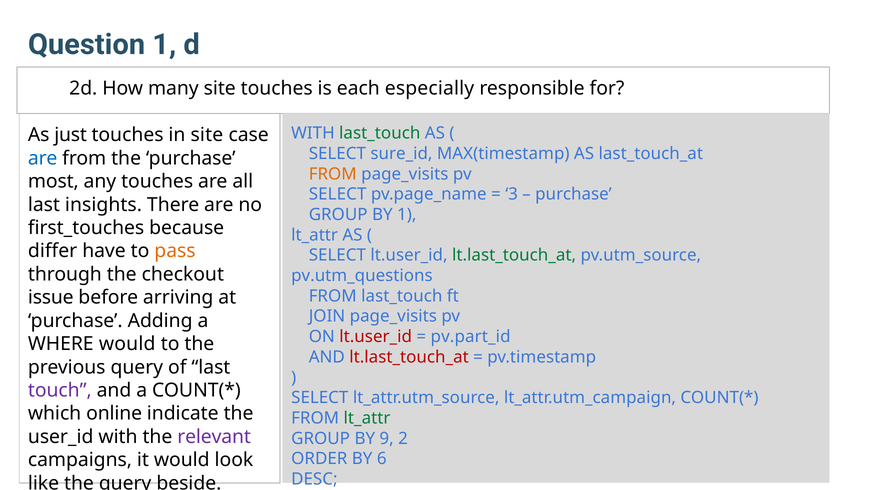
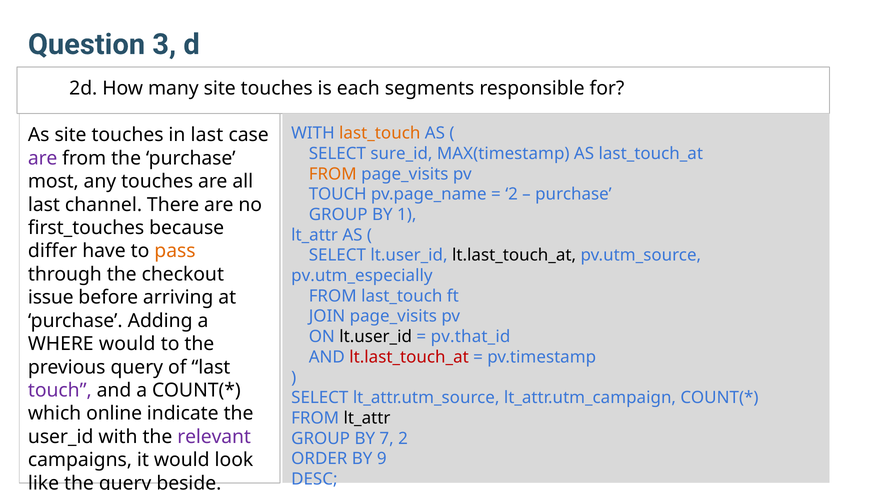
Question 1: 1 -> 3 (164, 45)
especially: especially -> segments (430, 89)
last_touch colour: green -> orange (380, 134)
As just: just -> site (71, 135)
in site: site -> last (207, 135)
are colour: blue -> purple (43, 158)
SELECT: SELECT -> TOUCH (338, 195)
3: 3 -> 2 (512, 195)
insights: insights -> channel (104, 205)
lt.last_touch_at colour: green -> black (514, 256)
pv.utm_questions: pv.utm_questions -> pv.utm_especially (362, 276)
lt.user_id colour: red -> black (376, 337)
pv.part_id: pv.part_id -> pv.that_id (471, 337)
lt_attr colour: green -> black (367, 419)
9: 9 -> 7 (387, 439)
6: 6 -> 9 (382, 459)
